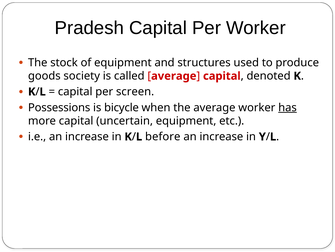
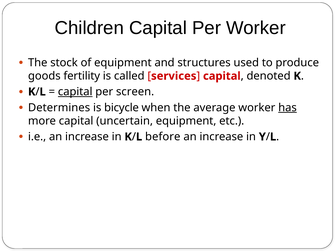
Pradesh: Pradesh -> Children (89, 28)
society: society -> fertility (82, 76)
average: average -> services (174, 76)
capital underline: none -> present (75, 92)
Possessions: Possessions -> Determines (59, 107)
